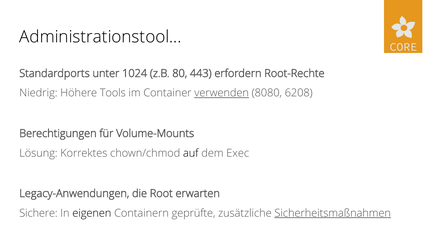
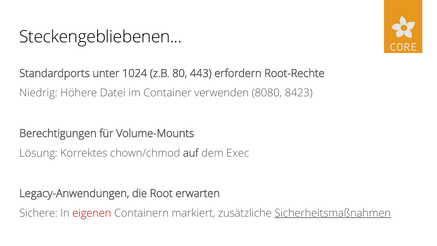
Administrationstool: Administrationstool -> Steckengebliebenen (100, 37)
Tools: Tools -> Datei (113, 93)
verwenden underline: present -> none (222, 93)
6208: 6208 -> 8423 (299, 93)
eigenen colour: black -> red (92, 213)
geprüfte: geprüfte -> markiert (193, 213)
